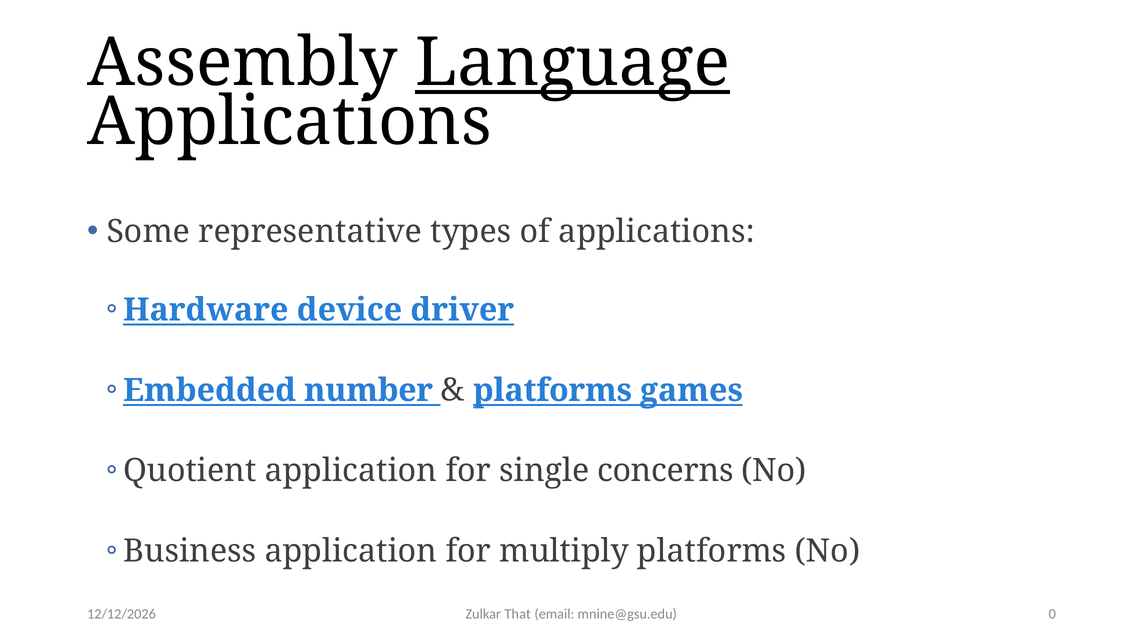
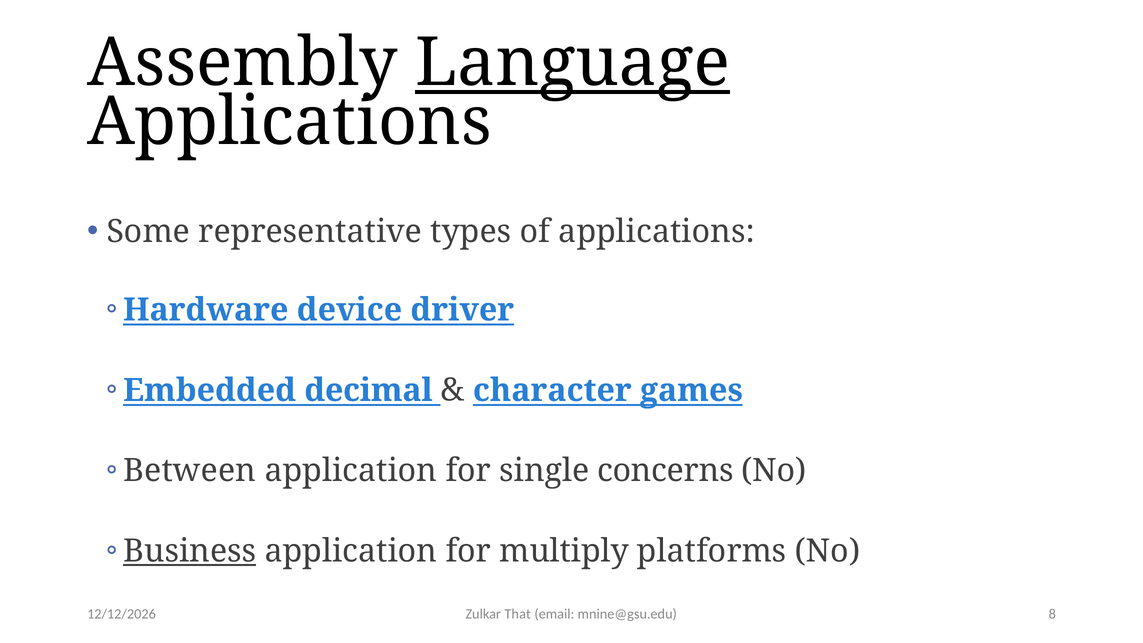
number: number -> decimal (369, 390)
platforms: platforms -> character (552, 390)
Quotient: Quotient -> Between (190, 471)
Business underline: none -> present (190, 551)
0: 0 -> 8 (1052, 614)
